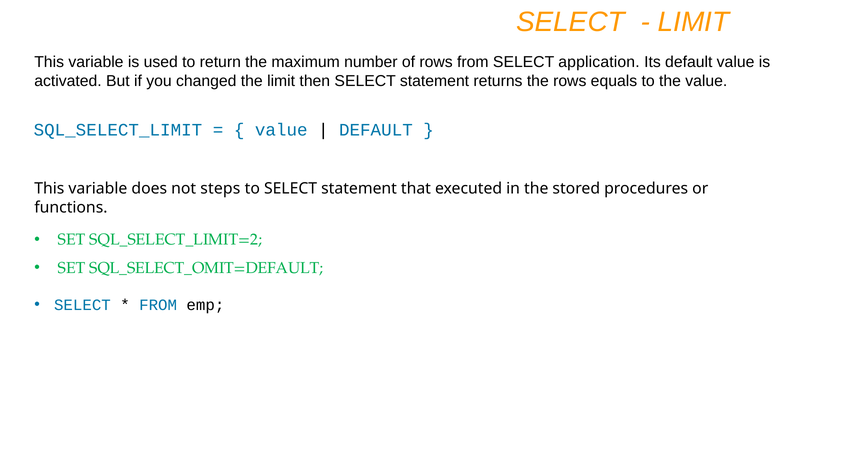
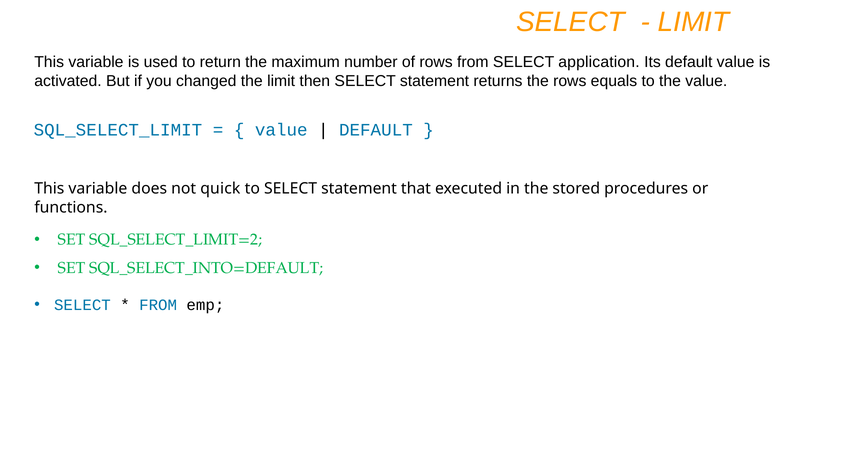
steps: steps -> quick (220, 189)
SQL_SELECT_OMIT=DEFAULT: SQL_SELECT_OMIT=DEFAULT -> SQL_SELECT_INTO=DEFAULT (206, 268)
